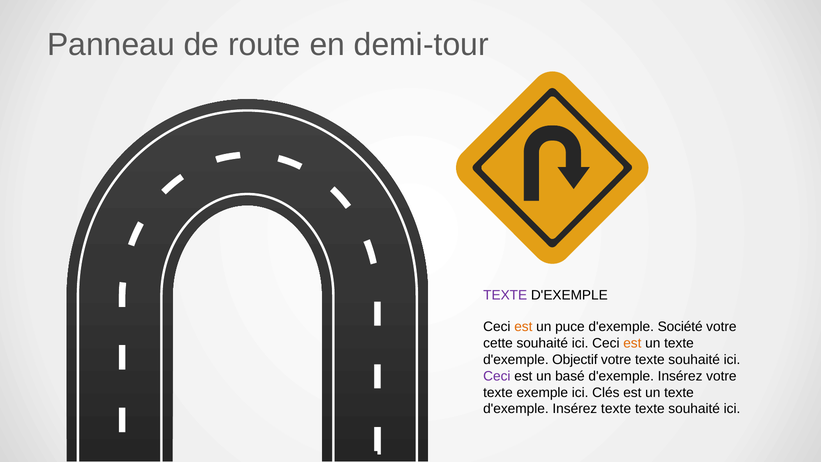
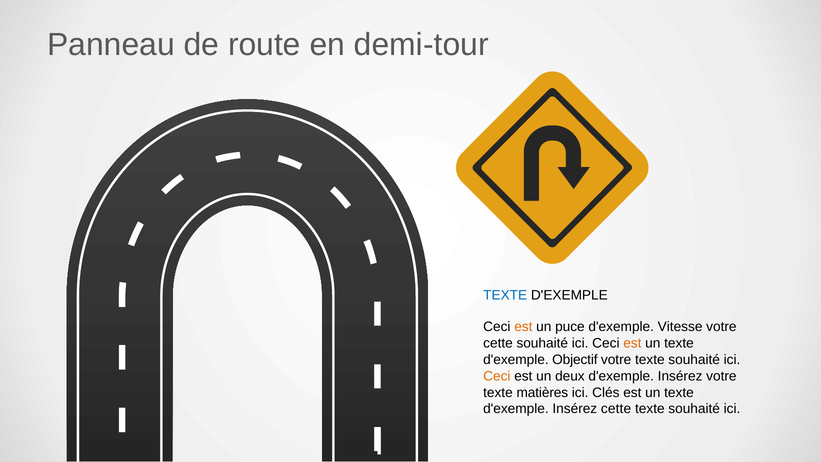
TEXTE colour: purple -> blue (505, 295)
Société: Société -> Vitesse (680, 327)
Ceci colour: purple -> orange (497, 376)
basé: basé -> deux (570, 376)
exemple: exemple -> matières (542, 392)
Insérez texte: texte -> cette (616, 409)
